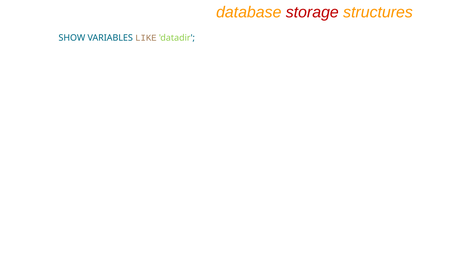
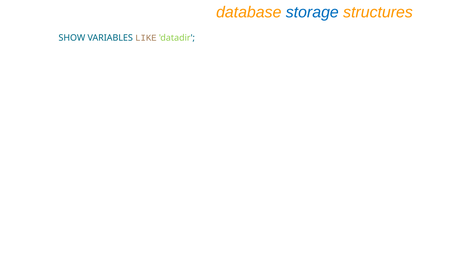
storage colour: red -> blue (312, 12)
